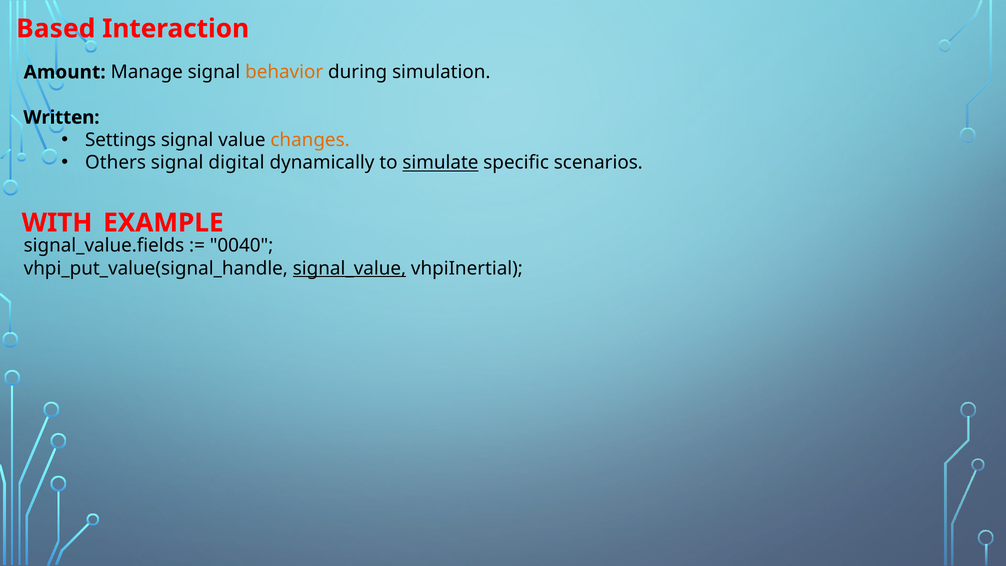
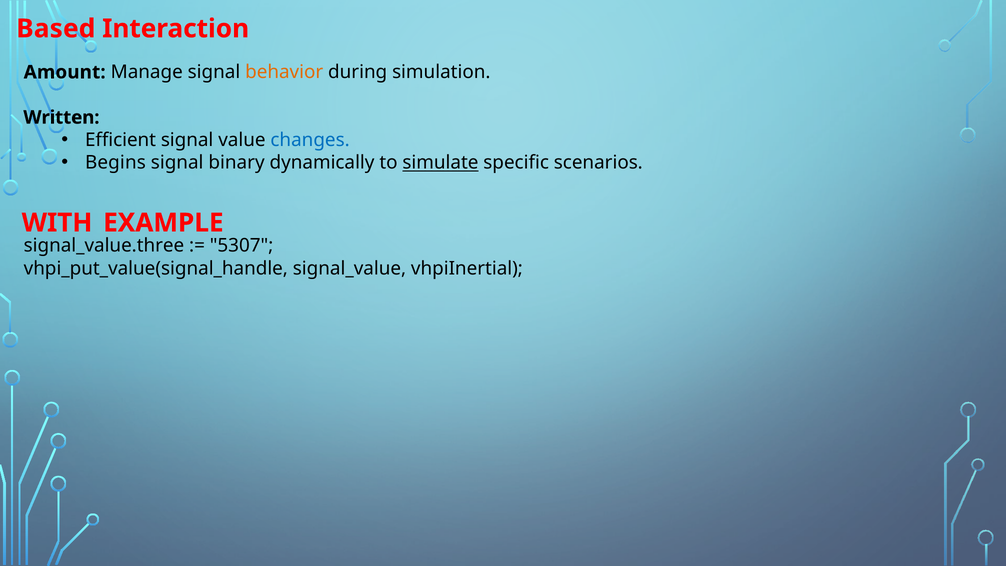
Settings: Settings -> Efficient (121, 140)
changes colour: orange -> blue (310, 140)
Others: Others -> Begins (115, 163)
digital: digital -> binary (237, 163)
signal_value.fields: signal_value.fields -> signal_value.three (104, 246)
0040: 0040 -> 5307 (242, 246)
signal_value underline: present -> none (349, 268)
